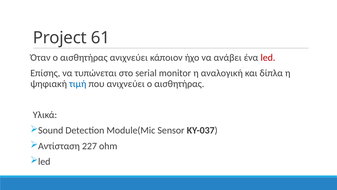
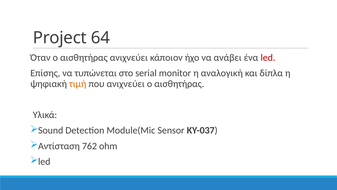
61: 61 -> 64 (100, 38)
τιμή colour: blue -> orange (78, 84)
227: 227 -> 762 (89, 146)
